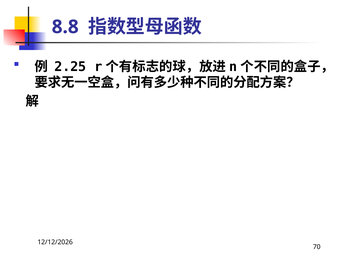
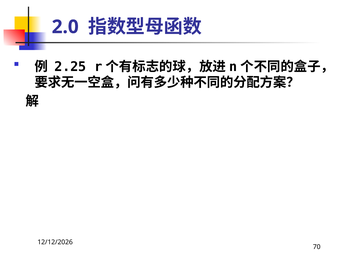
8.8: 8.8 -> 2.0 (65, 27)
